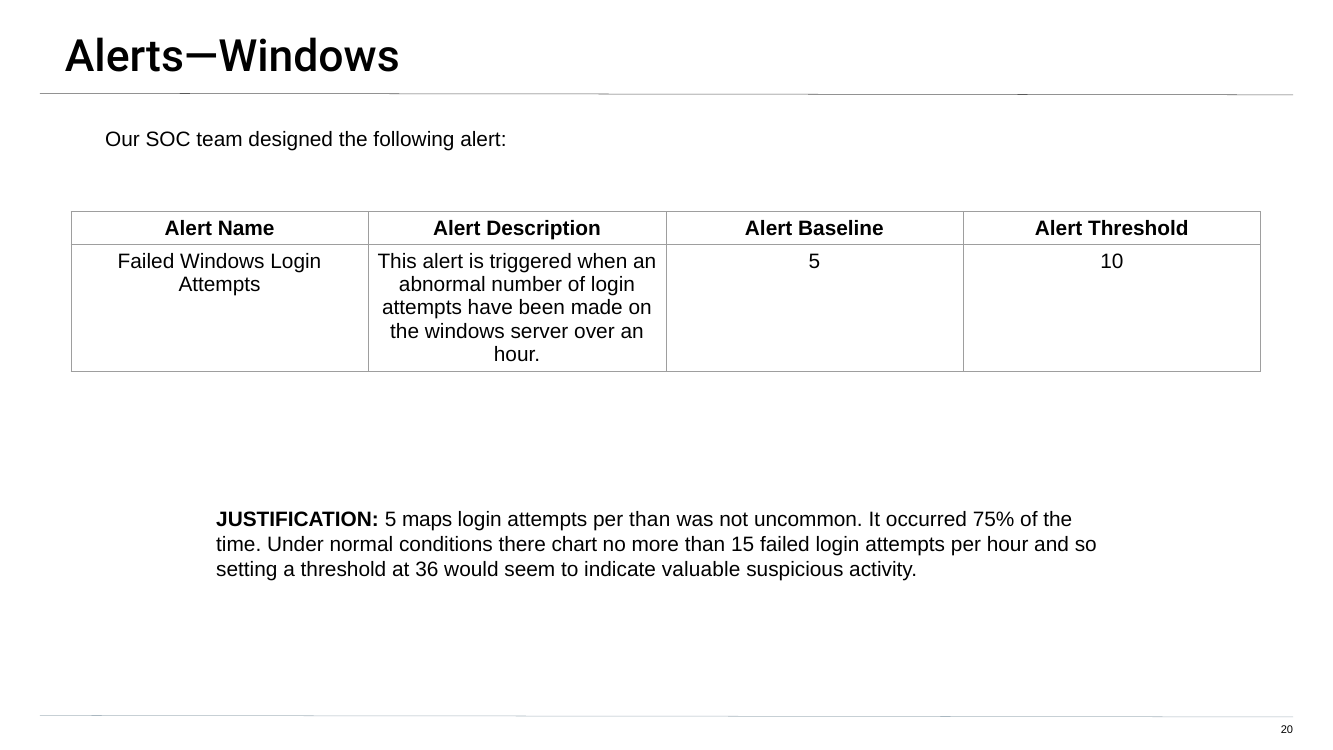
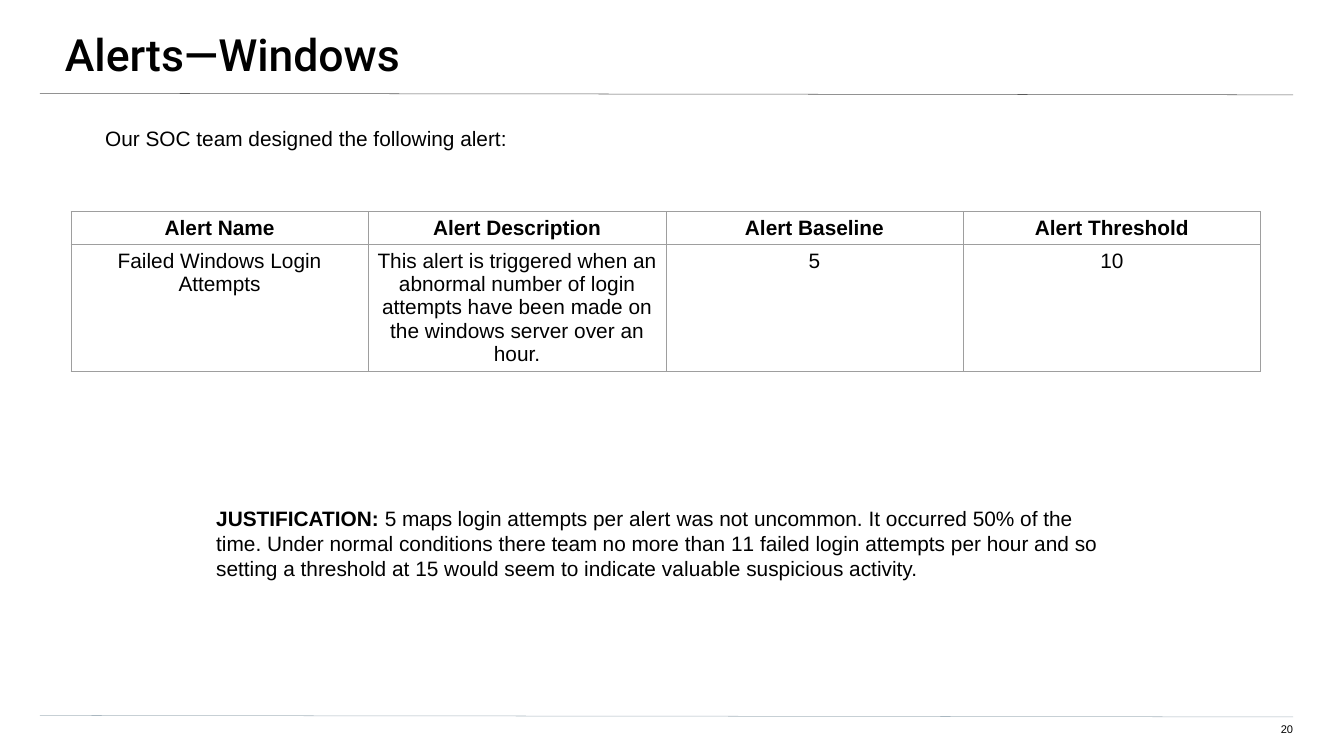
per than: than -> alert (650, 520)
75%: 75% -> 50% (994, 520)
there chart: chart -> team (574, 545)
15: 15 -> 11 (743, 545)
36: 36 -> 15 (427, 570)
